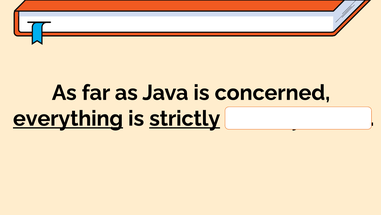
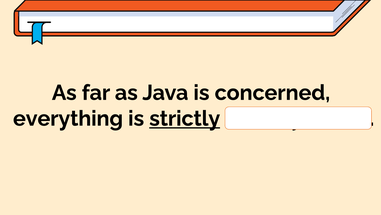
everything underline: present -> none (68, 118)
